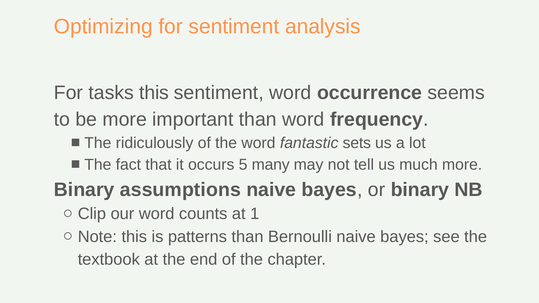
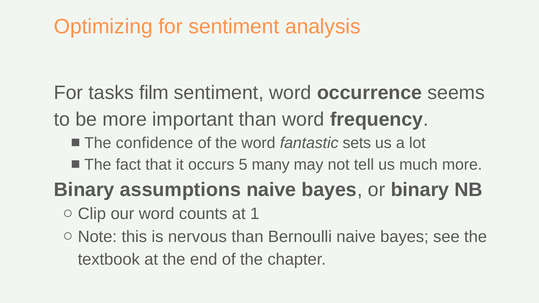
tasks this: this -> film (154, 93)
ridiculously: ridiculously -> confidence (154, 143)
patterns: patterns -> nervous (197, 237)
